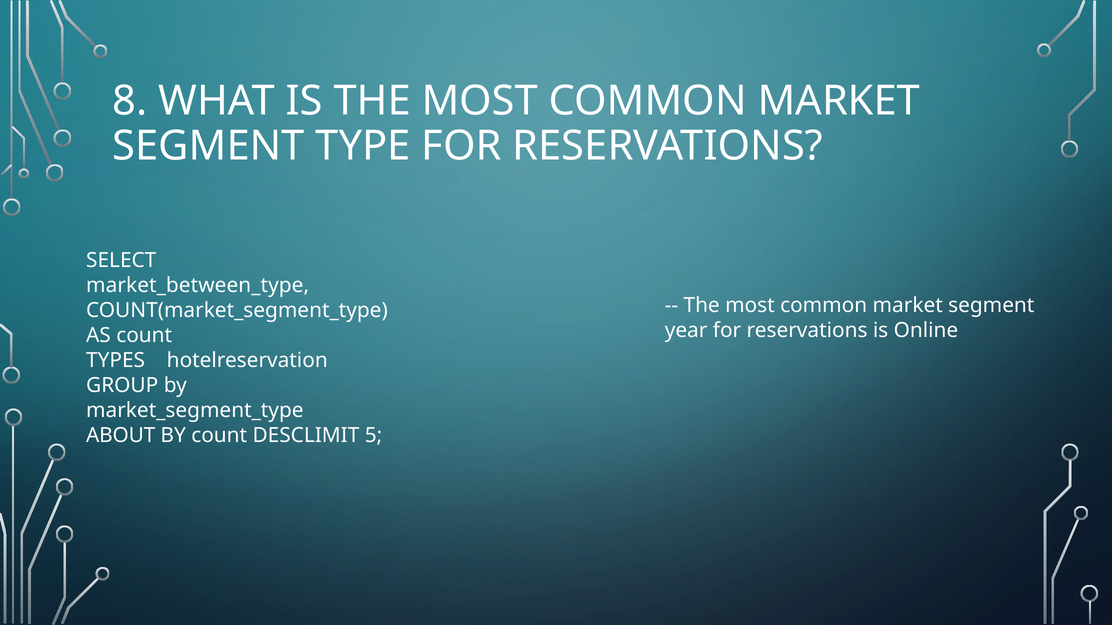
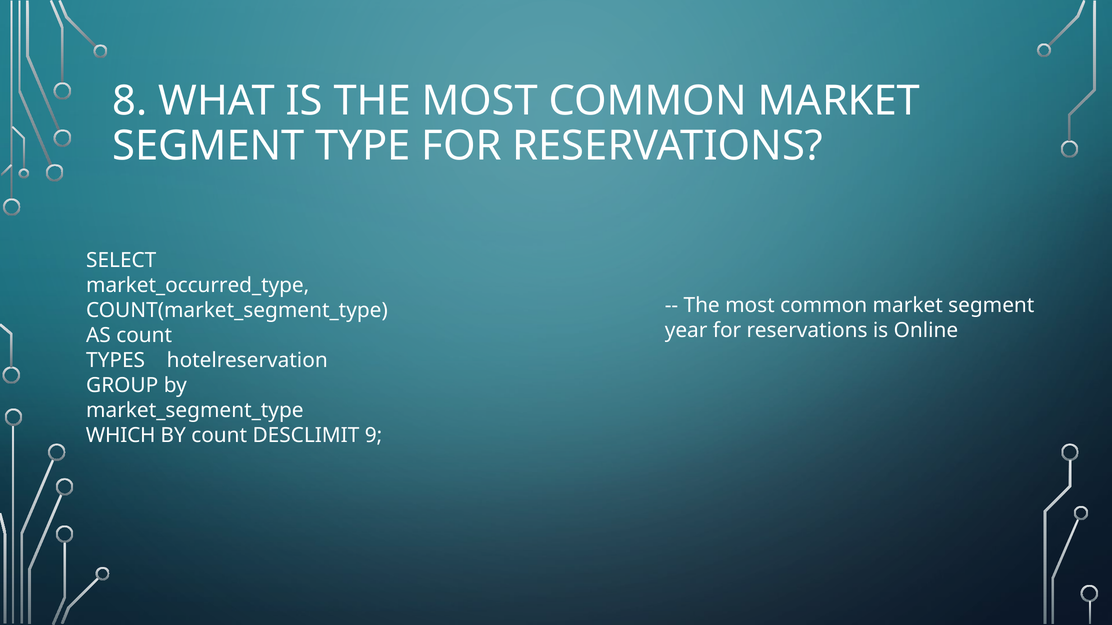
market_between_type: market_between_type -> market_occurred_type (198, 286)
ABOUT: ABOUT -> WHICH (121, 436)
5: 5 -> 9 (374, 436)
